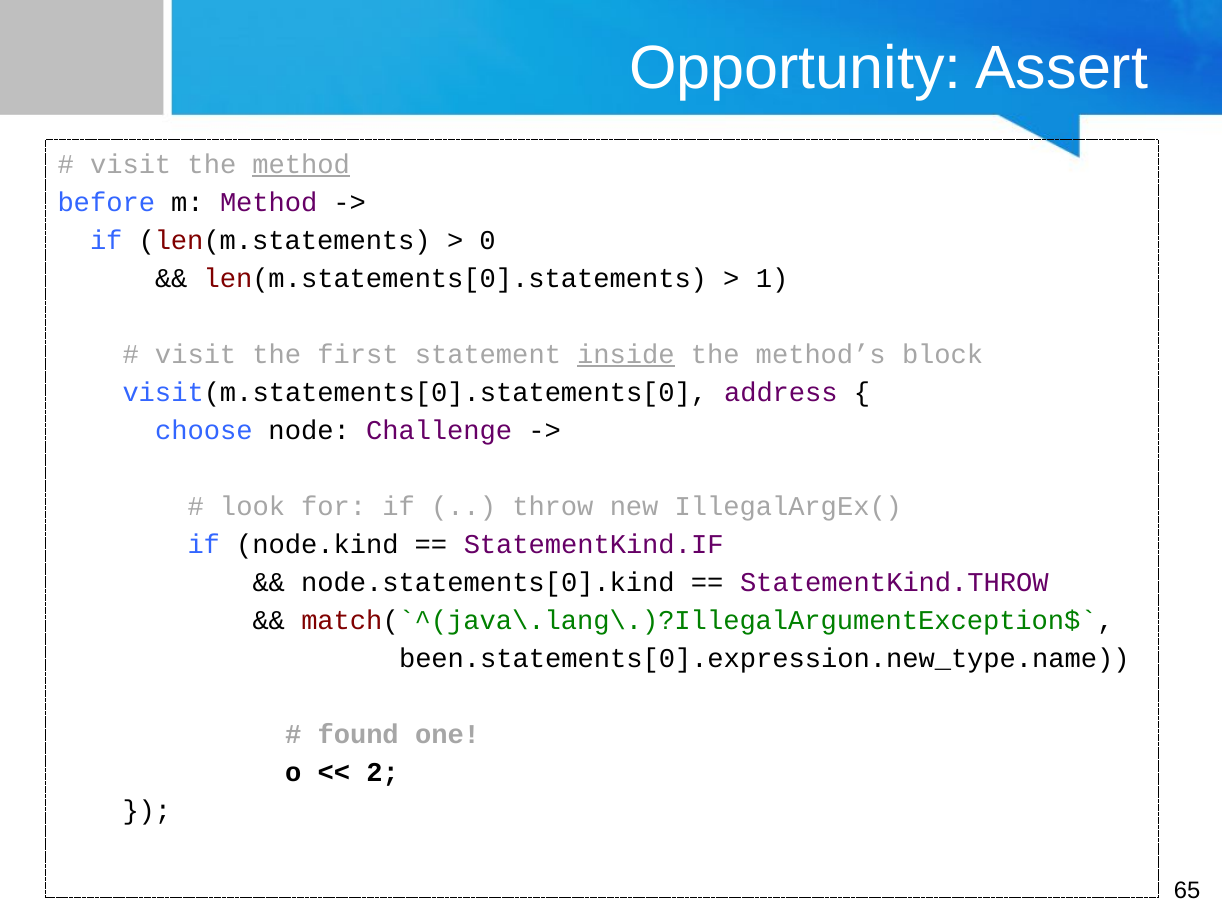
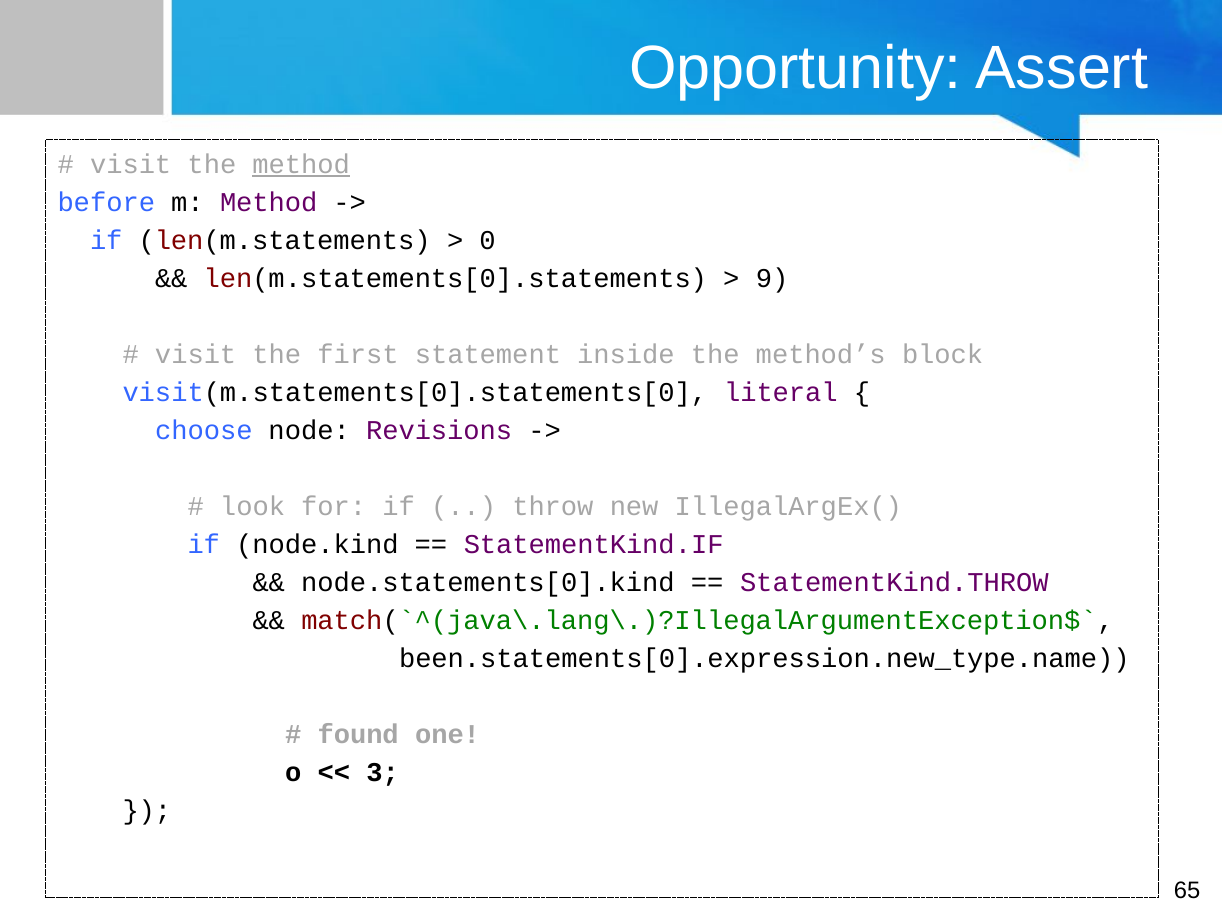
1: 1 -> 9 (772, 278)
inside underline: present -> none (626, 354)
address: address -> literal (781, 392)
Challenge: Challenge -> Revisions (439, 430)
2: 2 -> 3 (383, 772)
